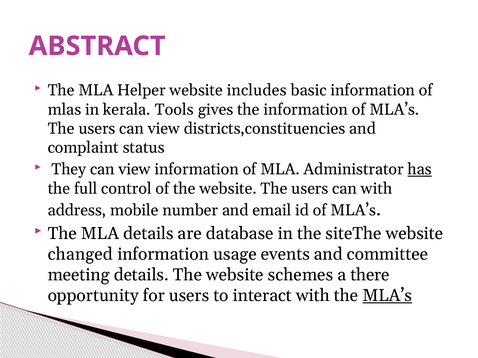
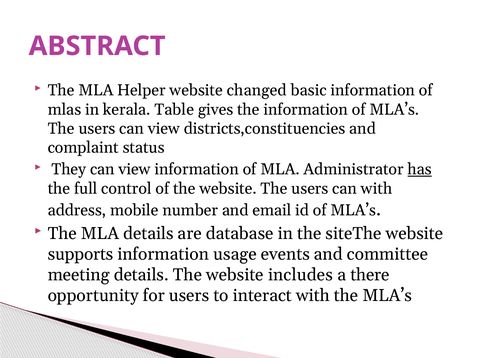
includes: includes -> changed (257, 90)
Tools: Tools -> Table (174, 110)
changed: changed -> supports (81, 254)
schemes: schemes -> includes (301, 275)
MLA’s underline: present -> none (387, 296)
